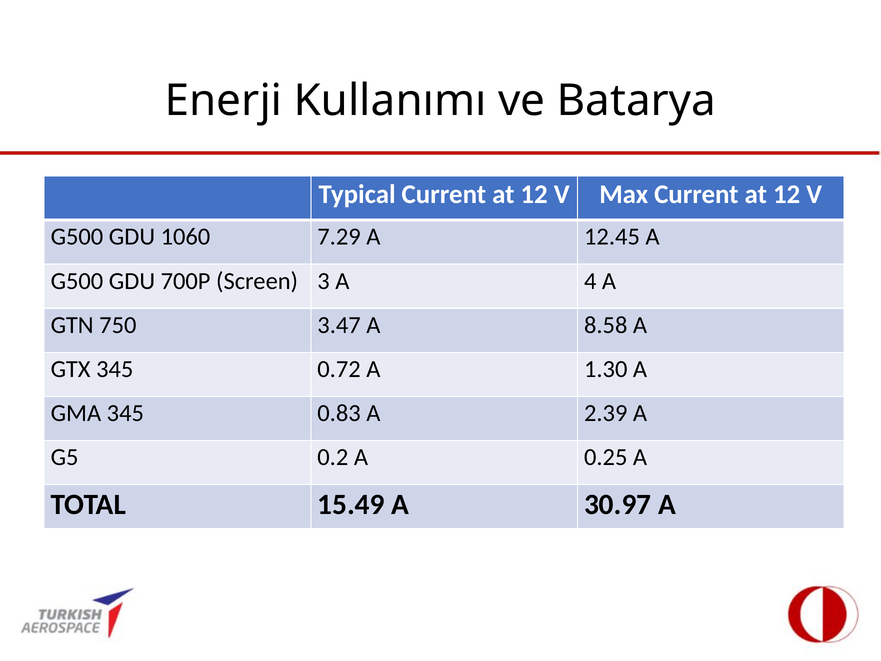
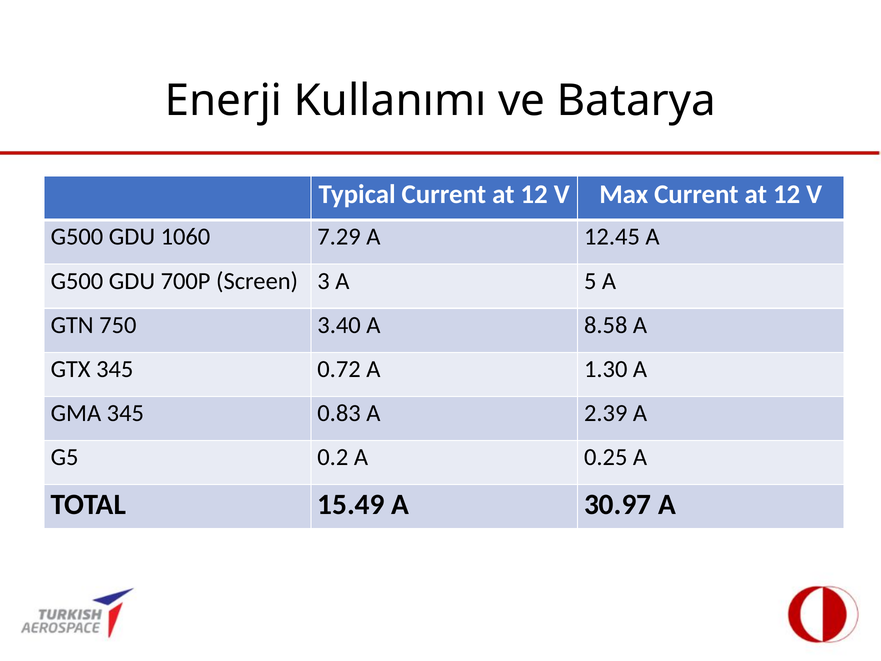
4: 4 -> 5 (590, 281)
3.47: 3.47 -> 3.40 (339, 325)
